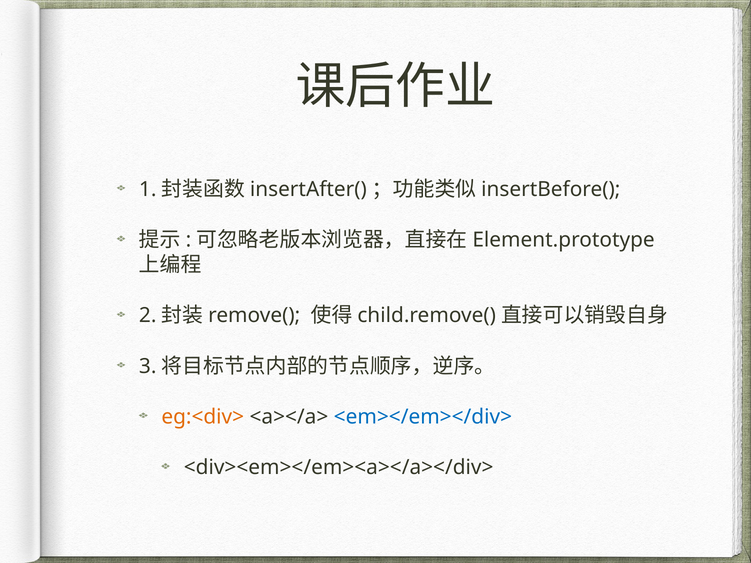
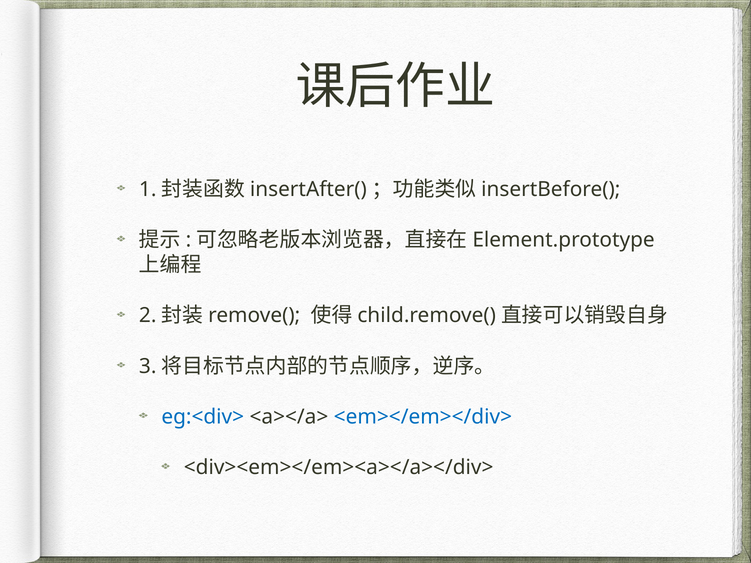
eg:<div> colour: orange -> blue (203, 417)
